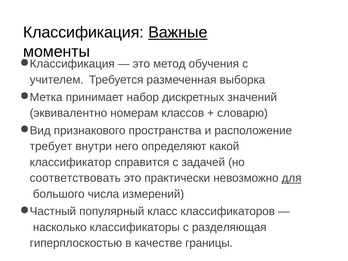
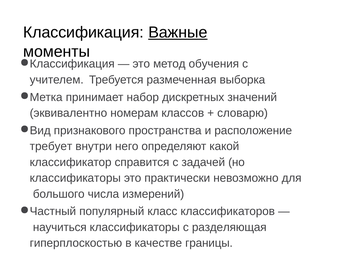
соответствовать: соответствовать -> классификаторы (75, 178)
для underline: present -> none (292, 178)
насколько: насколько -> научиться (60, 227)
